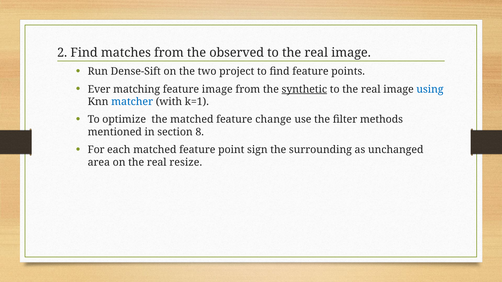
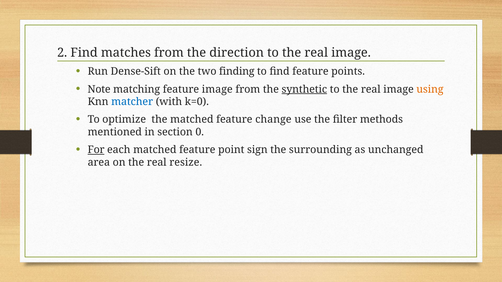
observed: observed -> direction (237, 53)
project: project -> finding (237, 72)
Ever: Ever -> Note (99, 89)
using colour: blue -> orange (430, 89)
k=1: k=1 -> k=0 (197, 102)
8: 8 -> 0 (200, 132)
For underline: none -> present (96, 150)
